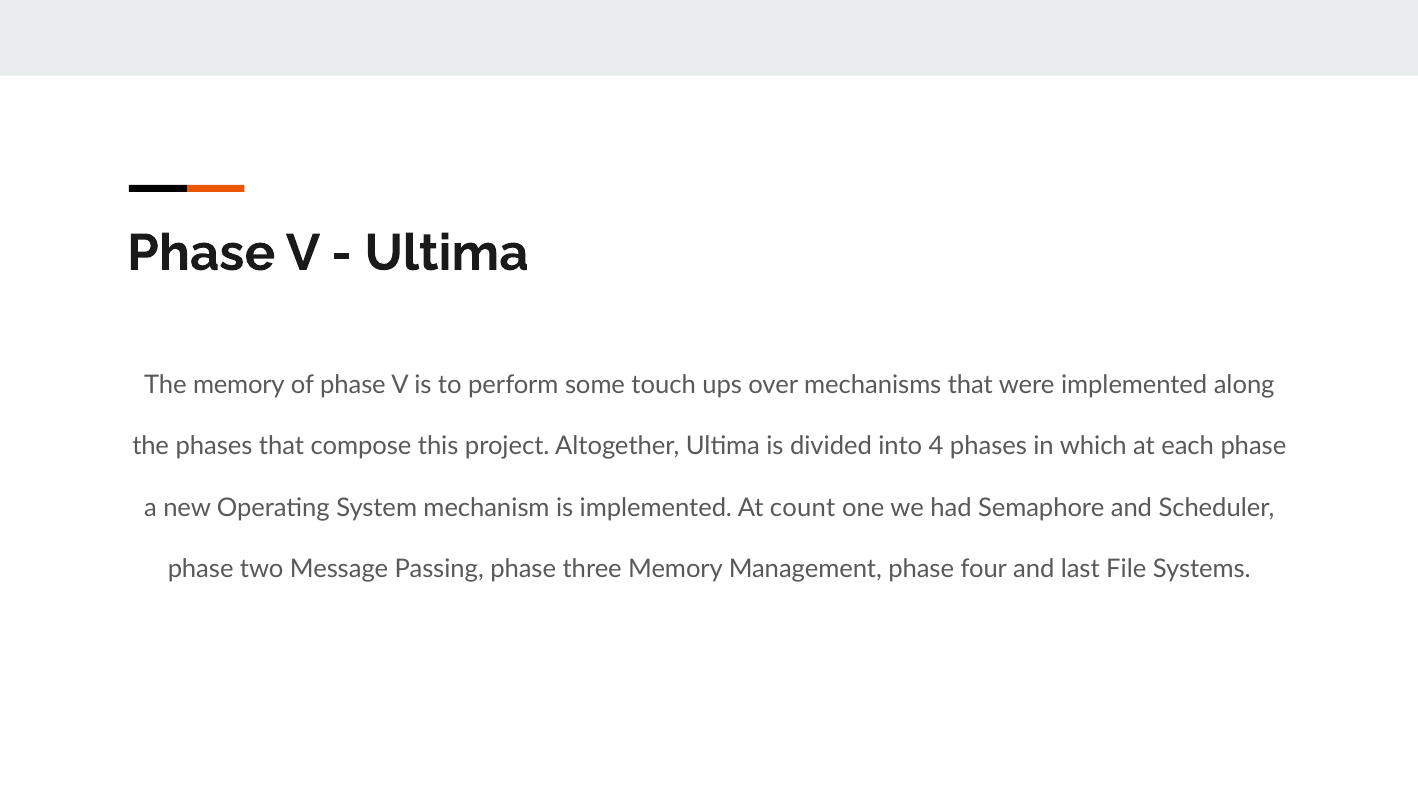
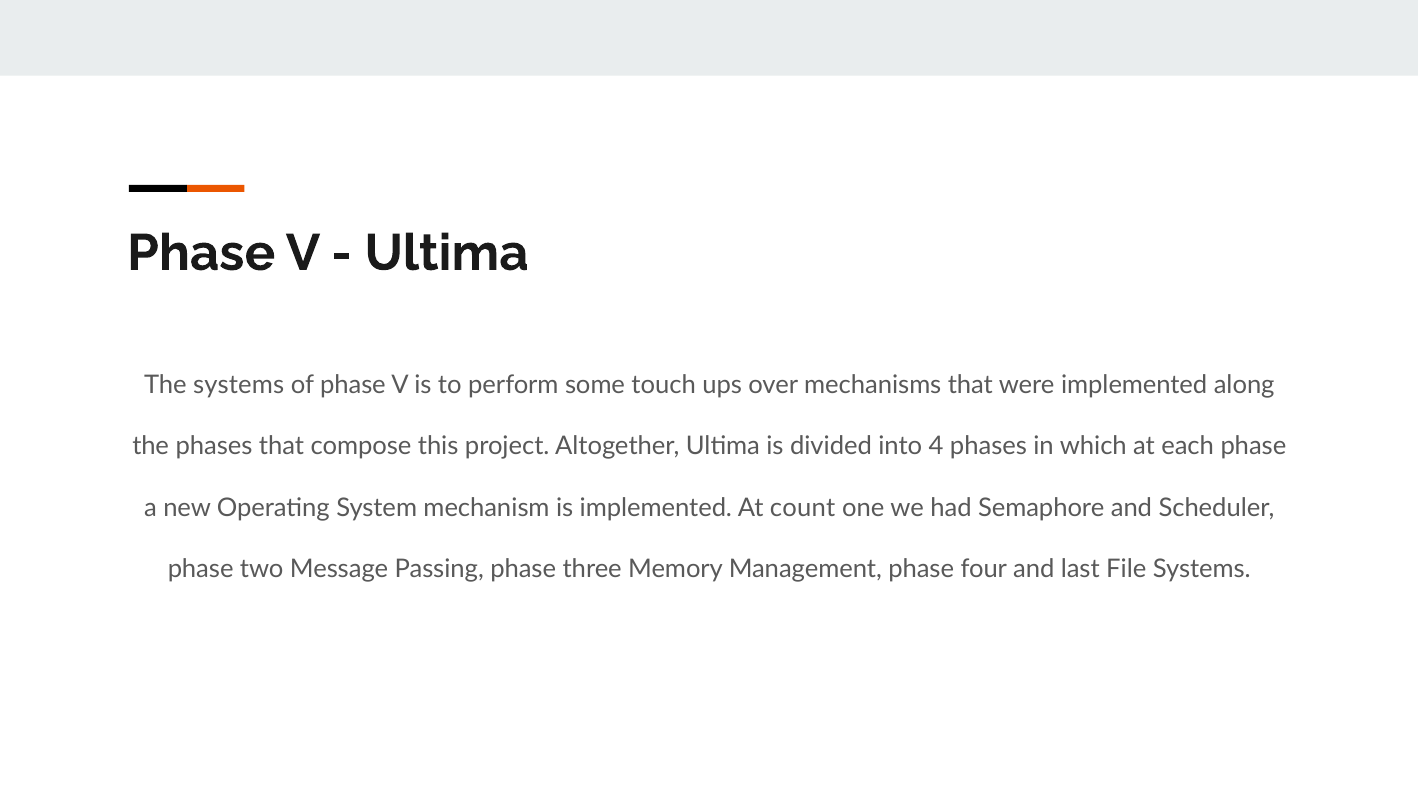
The memory: memory -> systems (239, 384)
